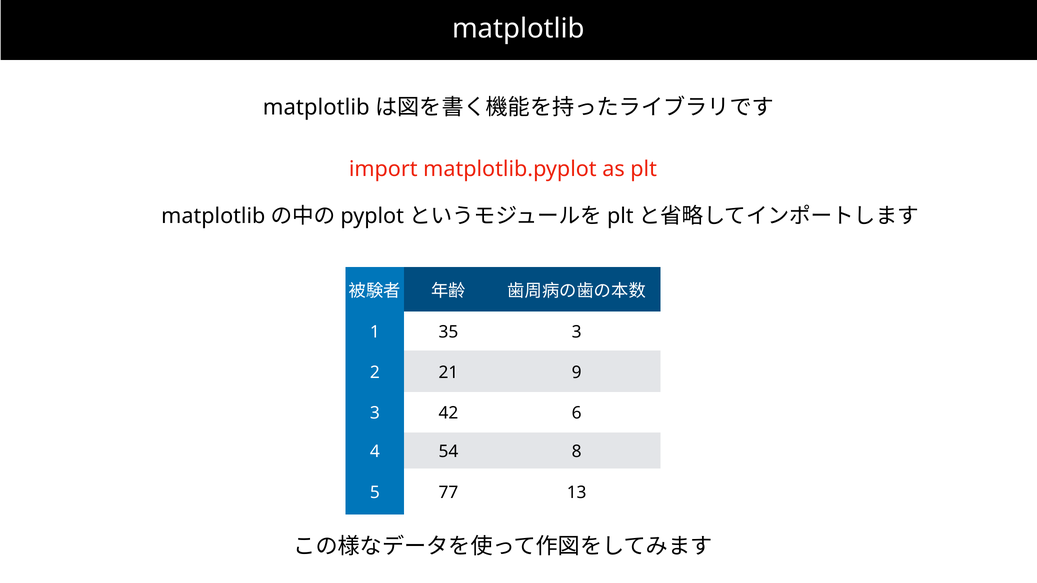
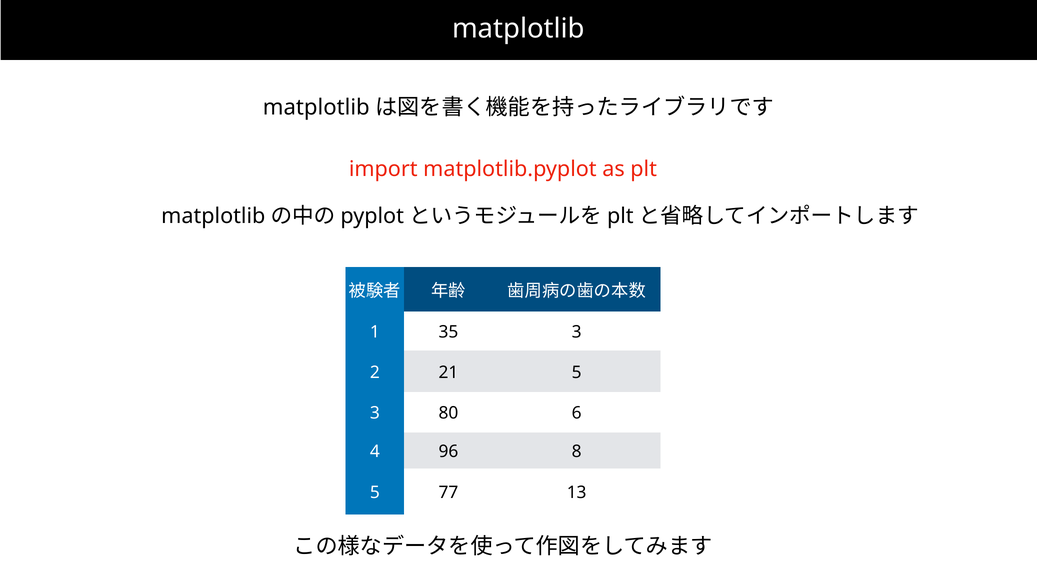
21 9: 9 -> 5 (577, 373)
42: 42 -> 80 (448, 413)
54: 54 -> 96 (448, 452)
